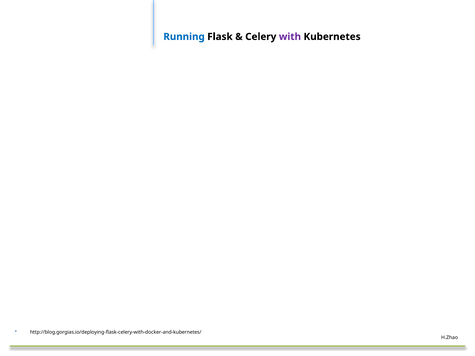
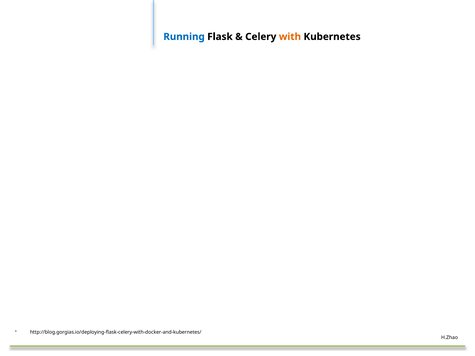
with colour: purple -> orange (290, 37)
